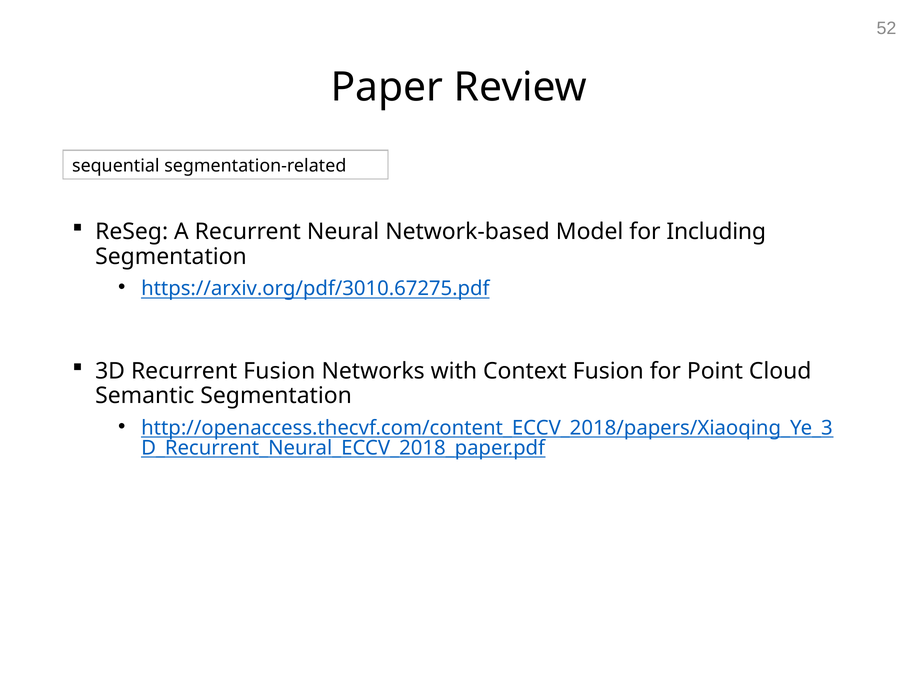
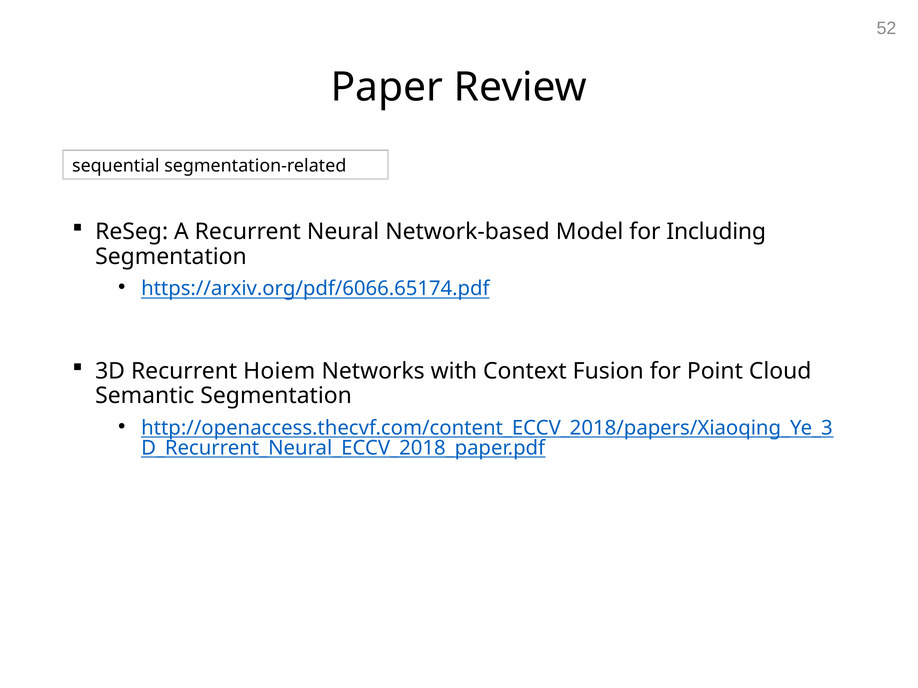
https://arxiv.org/pdf/3010.67275.pdf: https://arxiv.org/pdf/3010.67275.pdf -> https://arxiv.org/pdf/6066.65174.pdf (315, 289)
Recurrent Fusion: Fusion -> Hoiem (279, 371)
